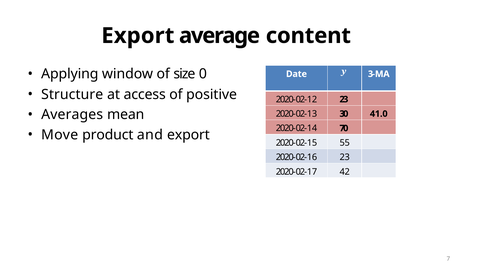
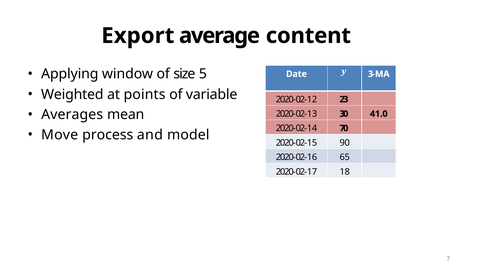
0: 0 -> 5 (203, 74)
Structure: Structure -> Weighted (72, 94)
access: access -> points (145, 94)
positive: positive -> variable (212, 94)
product: product -> process (108, 135)
and export: export -> model (188, 135)
55: 55 -> 90 (345, 142)
2020-02-16 23: 23 -> 65 (345, 157)
42: 42 -> 18 (345, 171)
